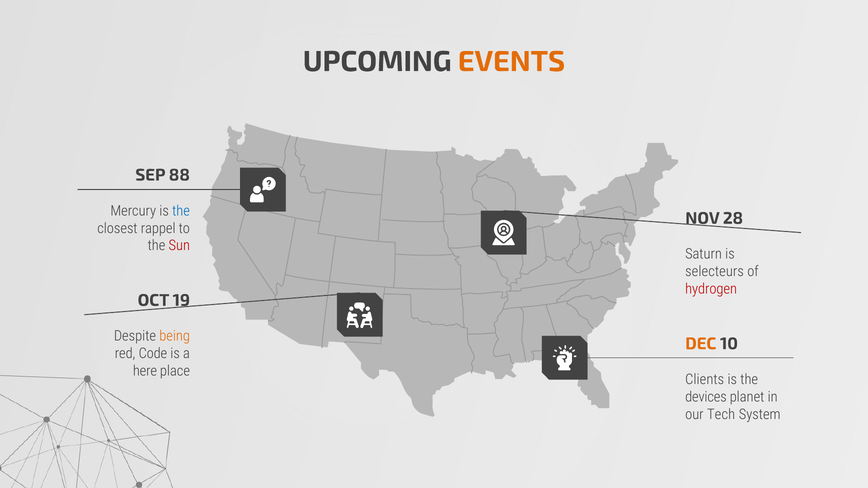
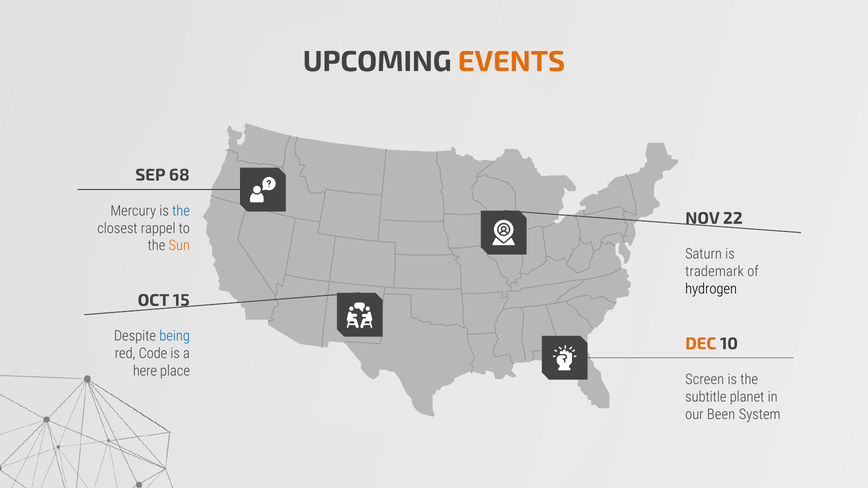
88: 88 -> 68 (179, 175)
28: 28 -> 22 (733, 218)
Sun colour: red -> orange (179, 246)
selecteurs: selecteurs -> trademark (715, 272)
hydrogen colour: red -> black (711, 289)
19: 19 -> 15 (181, 300)
being colour: orange -> blue (175, 336)
Clients: Clients -> Screen (705, 380)
devices: devices -> subtitle (706, 397)
Tech: Tech -> Been (721, 415)
